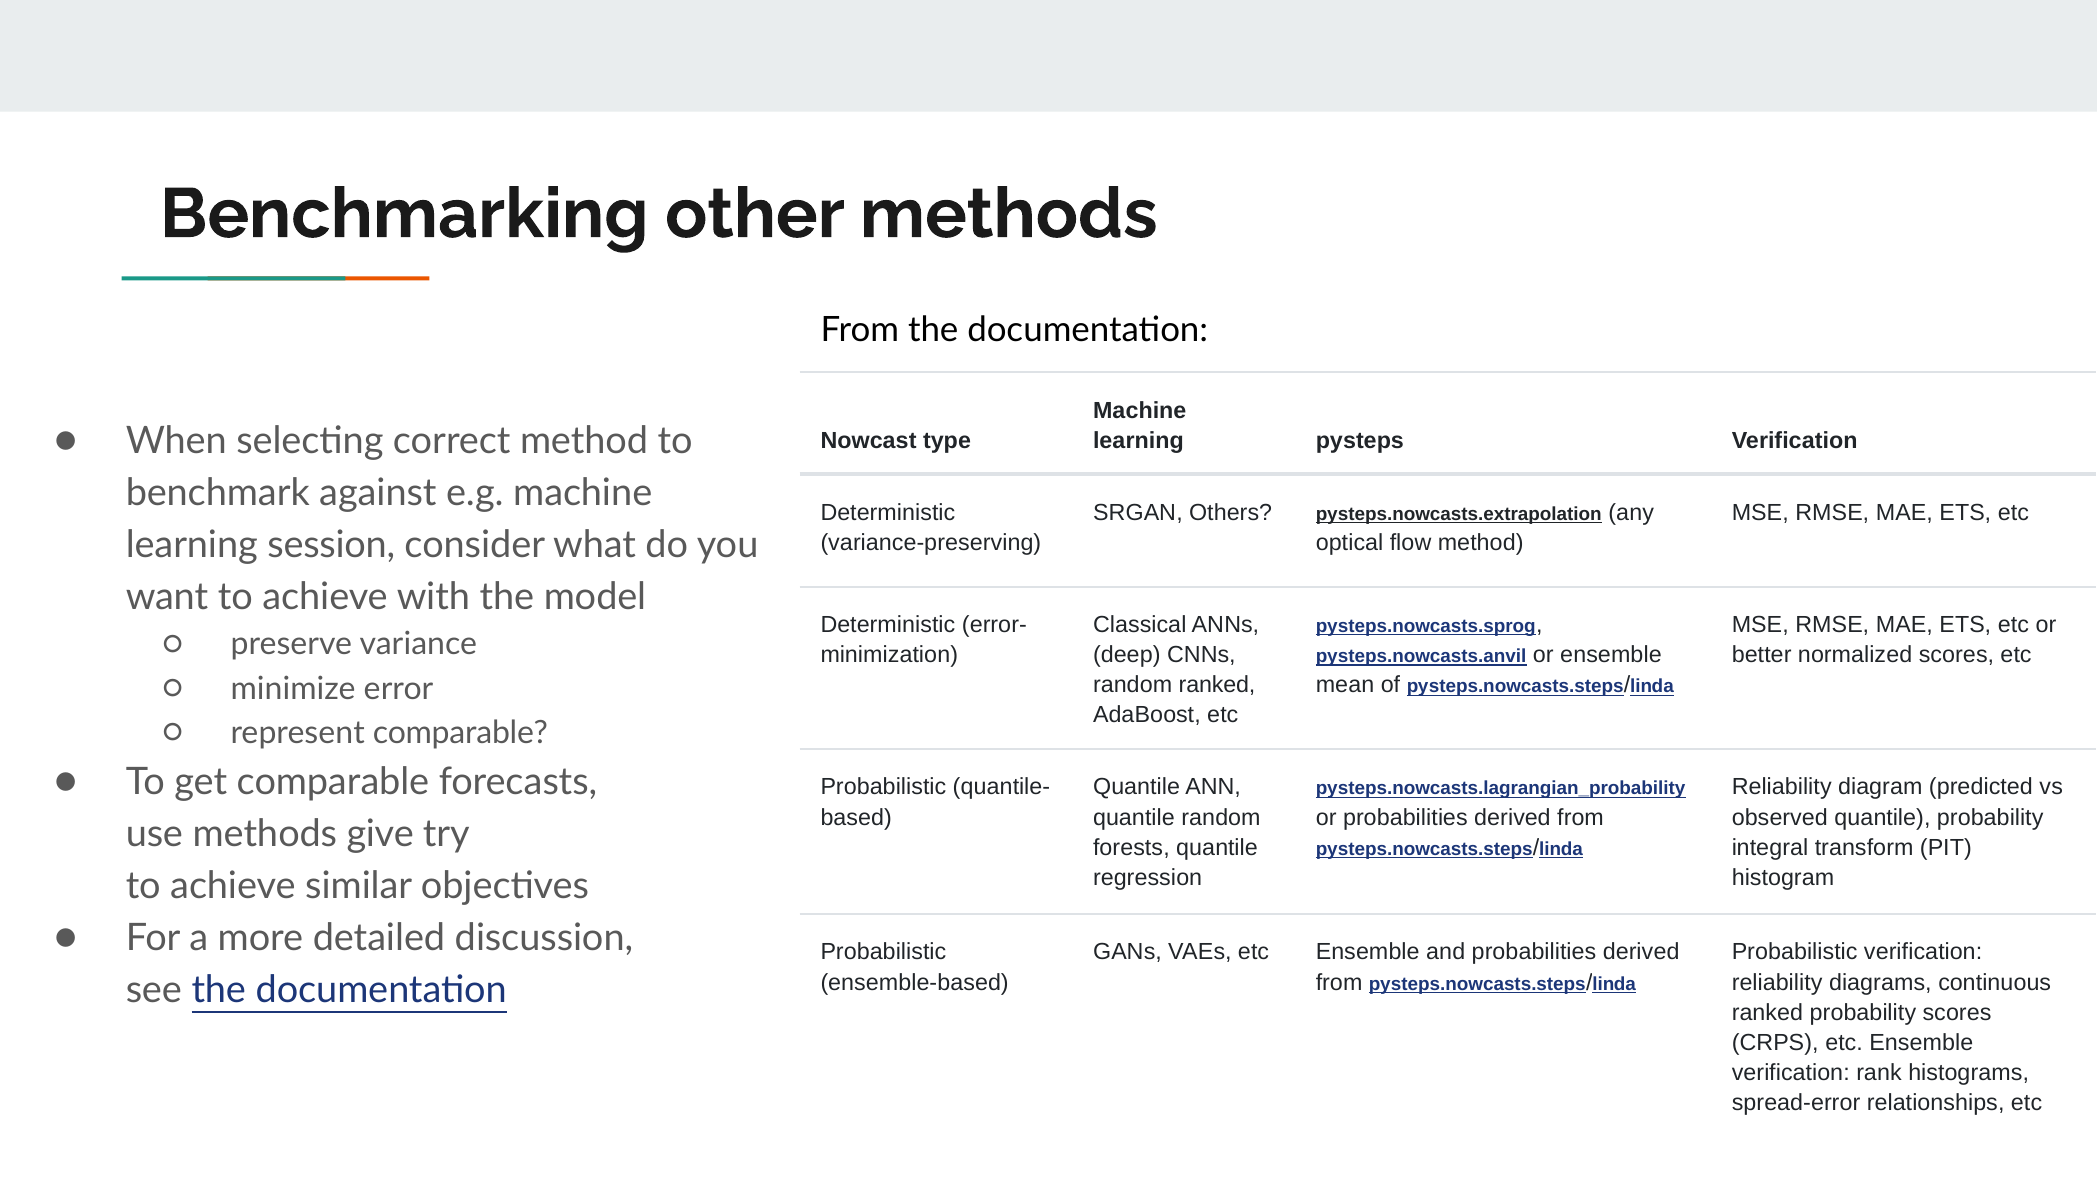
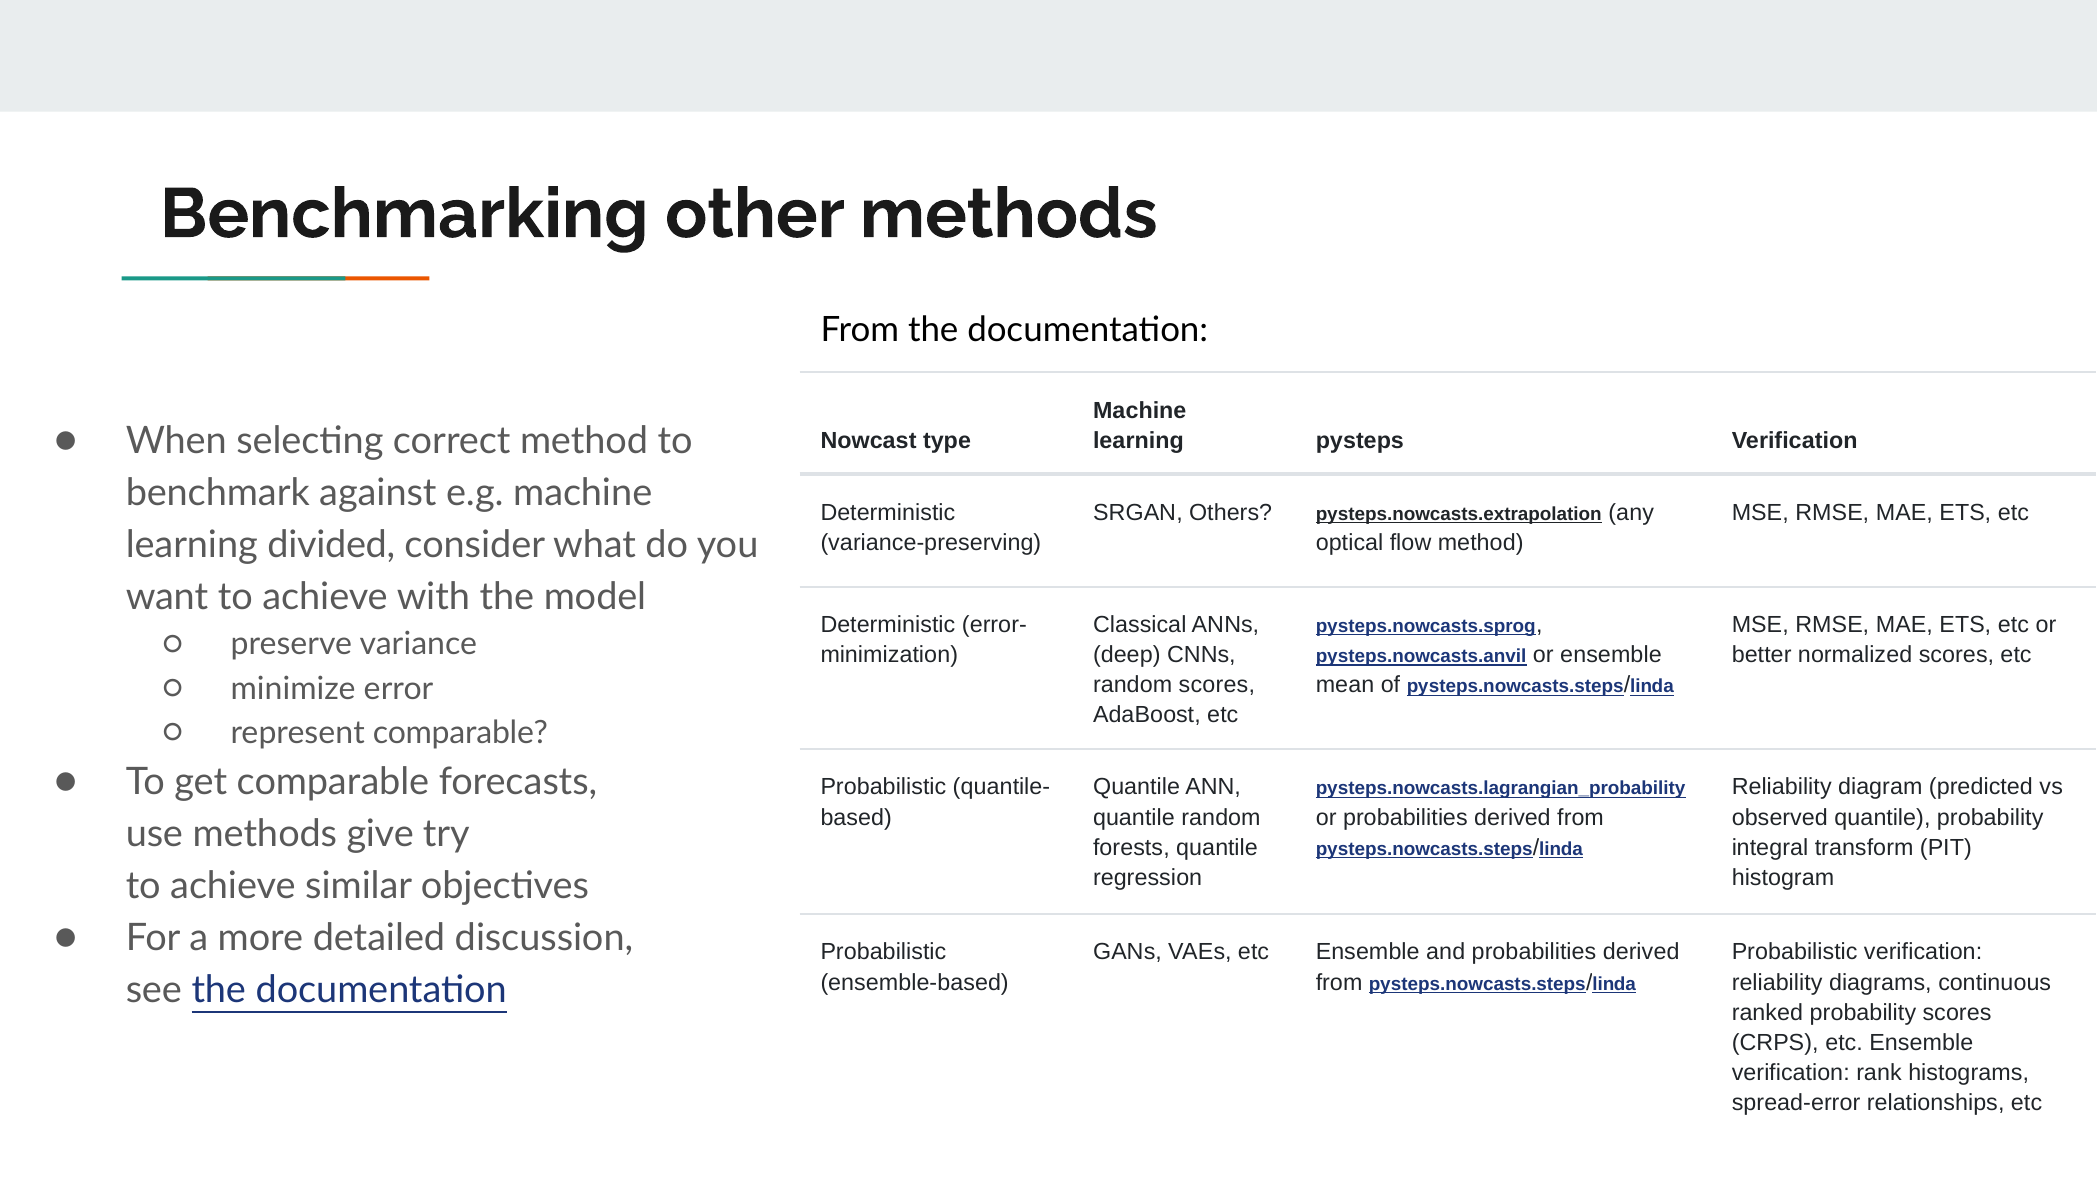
session: session -> divided (331, 545)
random ranked: ranked -> scores (1217, 685)
